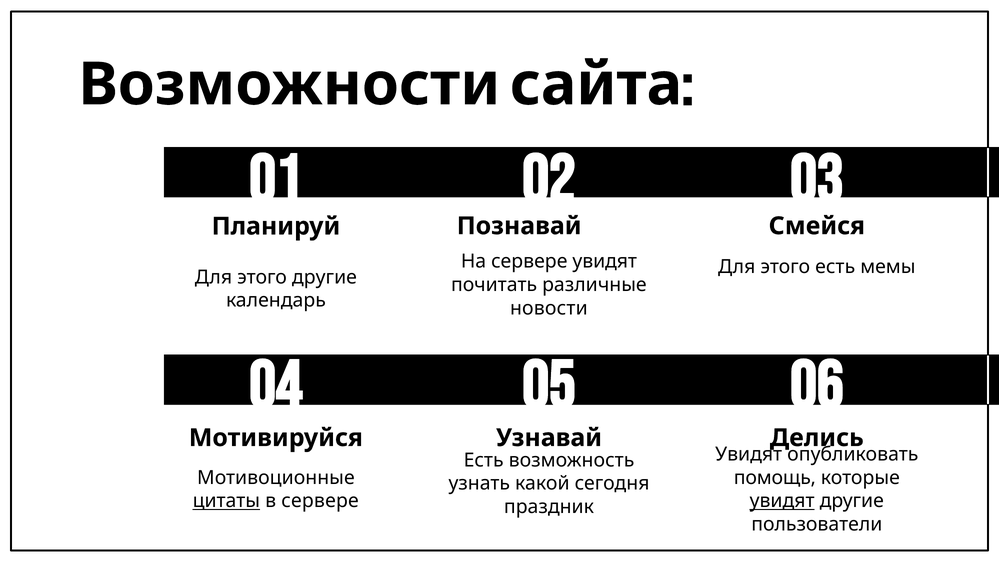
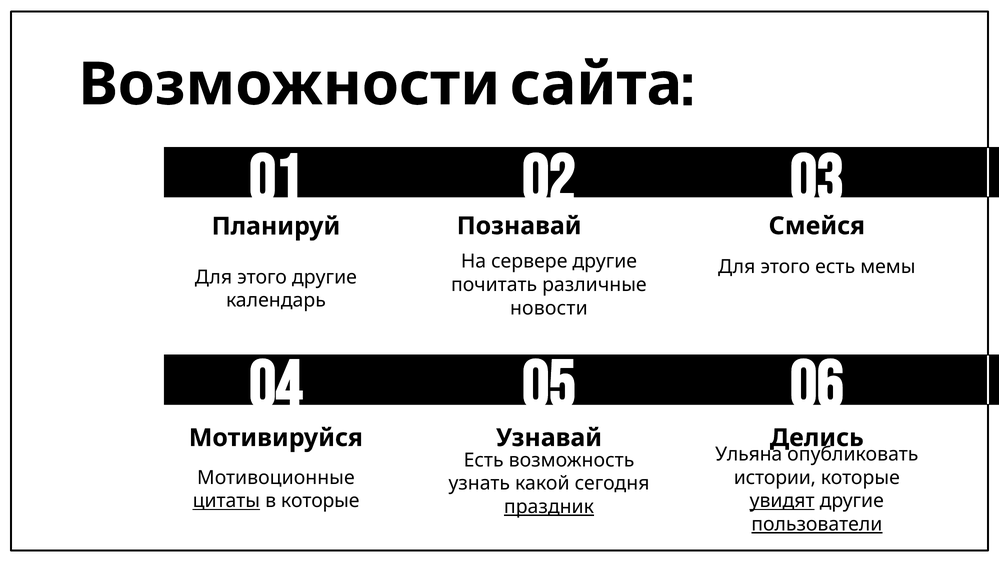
сервере увидят: увидят -> другие (605, 261)
Увидят: Увидят -> Ульяна (749, 454)
помощь: помощь -> истории (775, 478)
в сервере: сервере -> которые (320, 501)
праздник underline: none -> present (549, 507)
пользователи underline: none -> present (817, 524)
